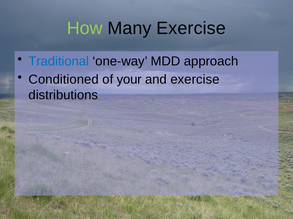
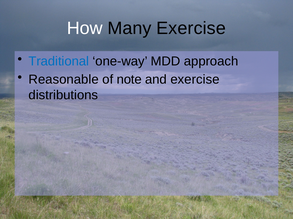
How colour: light green -> white (85, 28)
Conditioned: Conditioned -> Reasonable (64, 80)
your: your -> note (129, 80)
